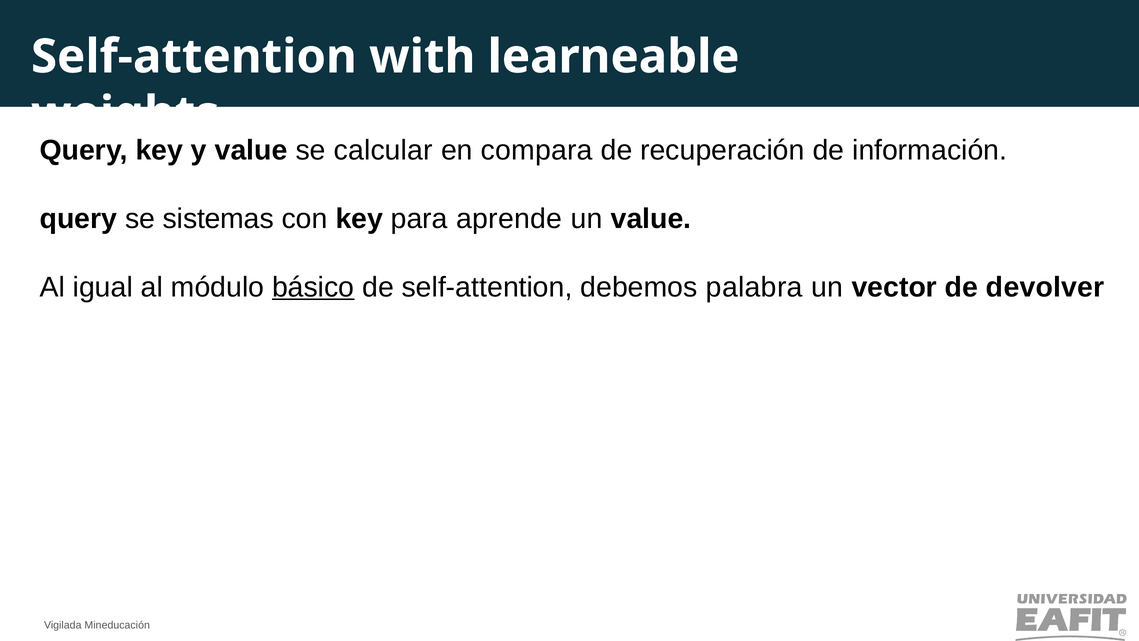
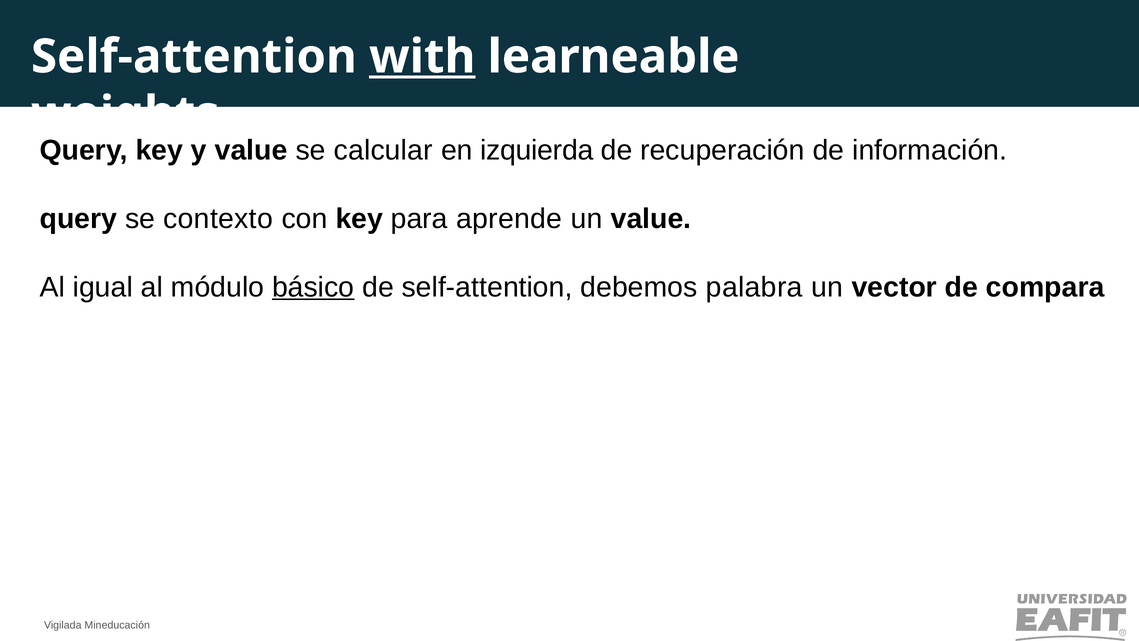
with underline: none -> present (422, 57)
compara: compara -> izquierda (537, 150)
sistemas: sistemas -> contexto (218, 219)
devolver: devolver -> compara (1045, 287)
